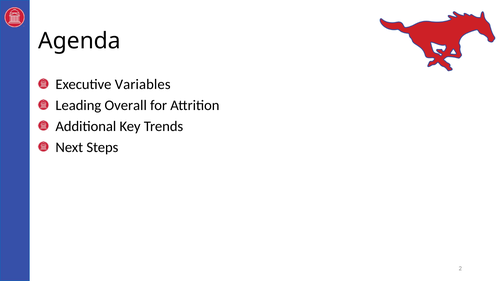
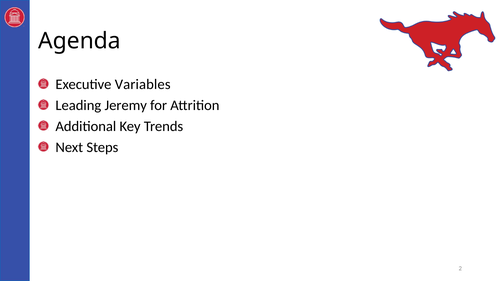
Overall: Overall -> Jeremy (126, 106)
